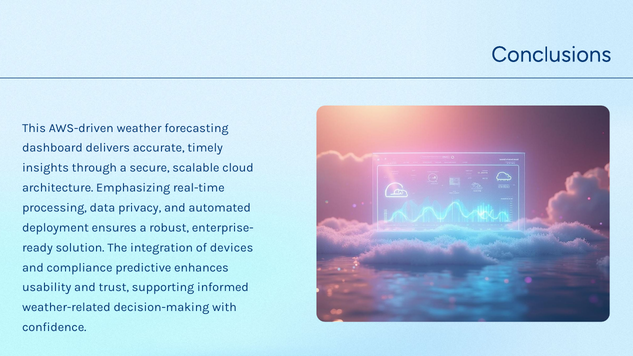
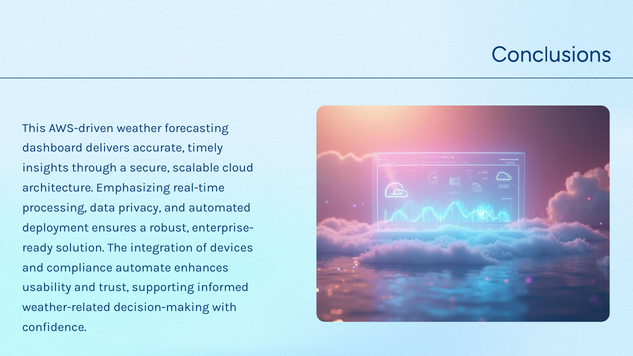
predictive: predictive -> automate (143, 268)
